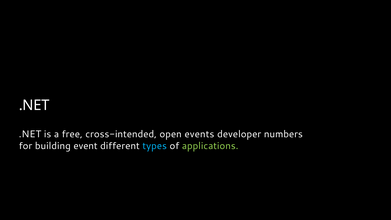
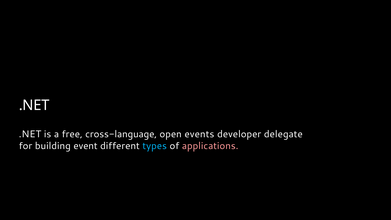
cross-intended: cross-intended -> cross-language (121, 134)
numbers: numbers -> delegate (283, 134)
applications colour: light green -> pink (210, 146)
